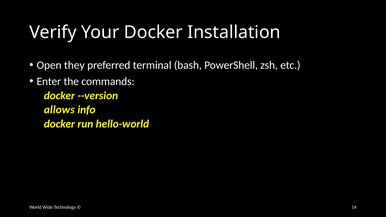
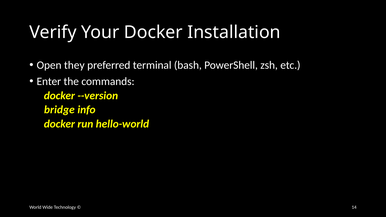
allows: allows -> bridge (59, 110)
